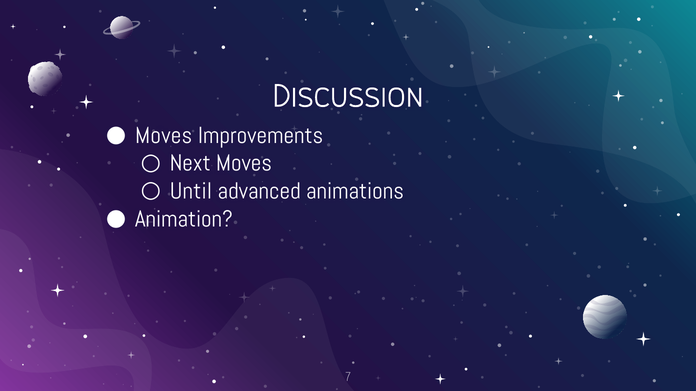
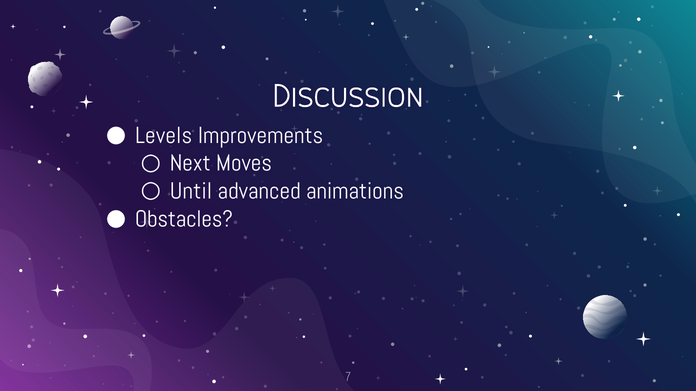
Moves: Moves -> Levels (164, 136)
Animation: Animation -> Obstacles (184, 219)
